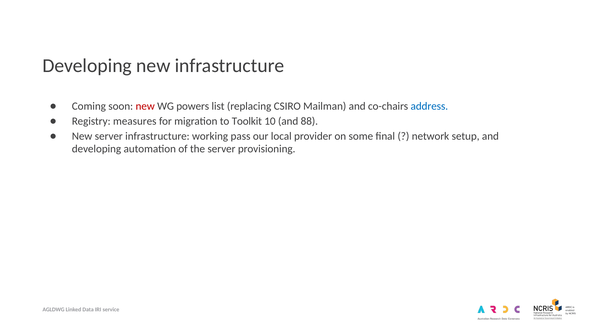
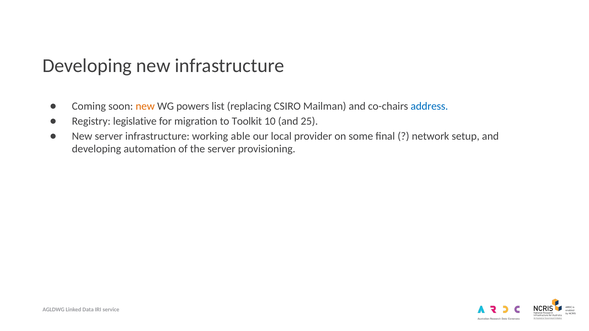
new colour: red -> orange (145, 106)
measures: measures -> legislative (135, 121)
88: 88 -> 25 (309, 121)
pass: pass -> able (241, 136)
